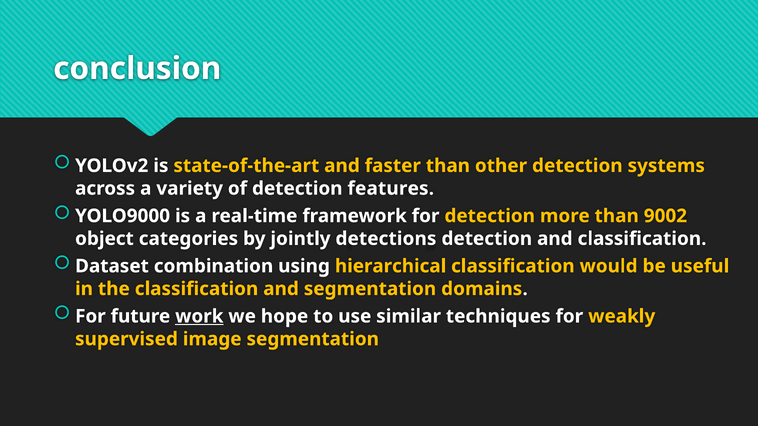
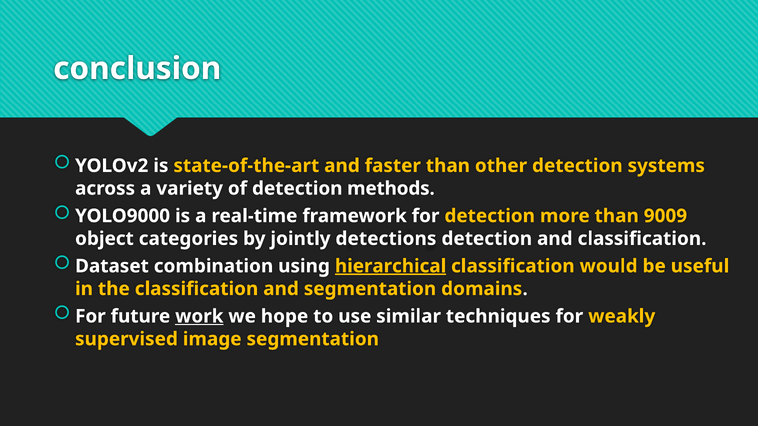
features: features -> methods (391, 189)
9002: 9002 -> 9009 (665, 216)
hierarchical underline: none -> present (391, 266)
